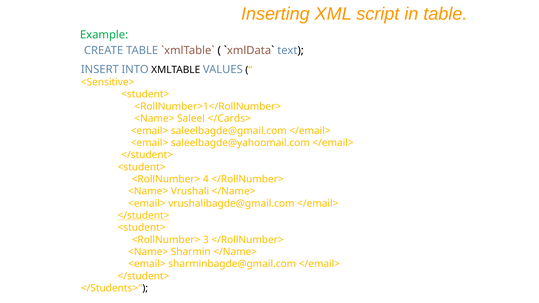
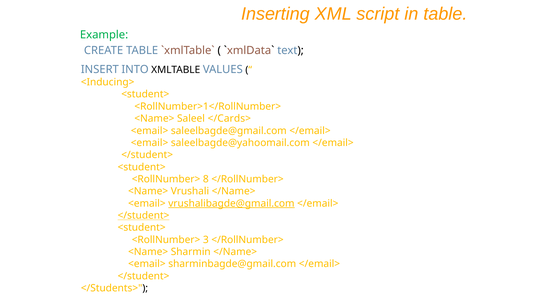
<Sensitive>: <Sensitive> -> <Inducing> (108, 82)
4: 4 -> 8 (206, 179)
vrushalibagde@gmail.com underline: none -> present (231, 204)
